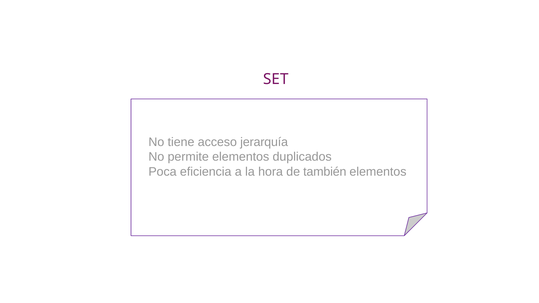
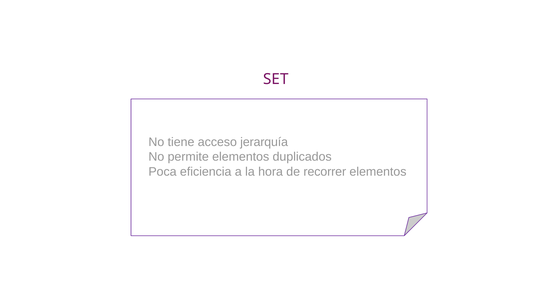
también: también -> recorrer (325, 172)
